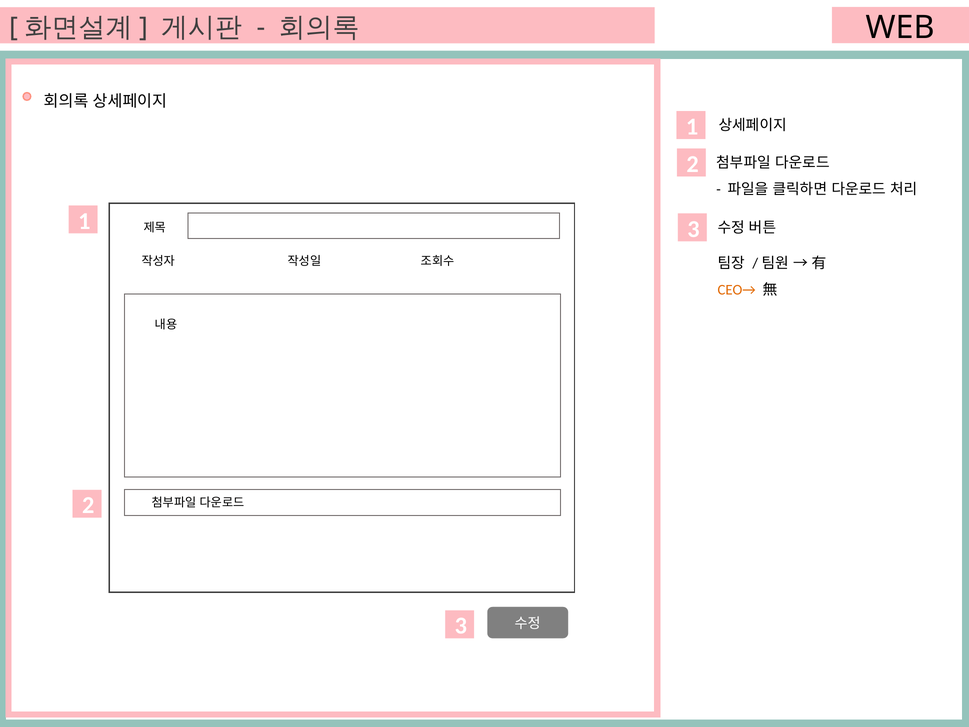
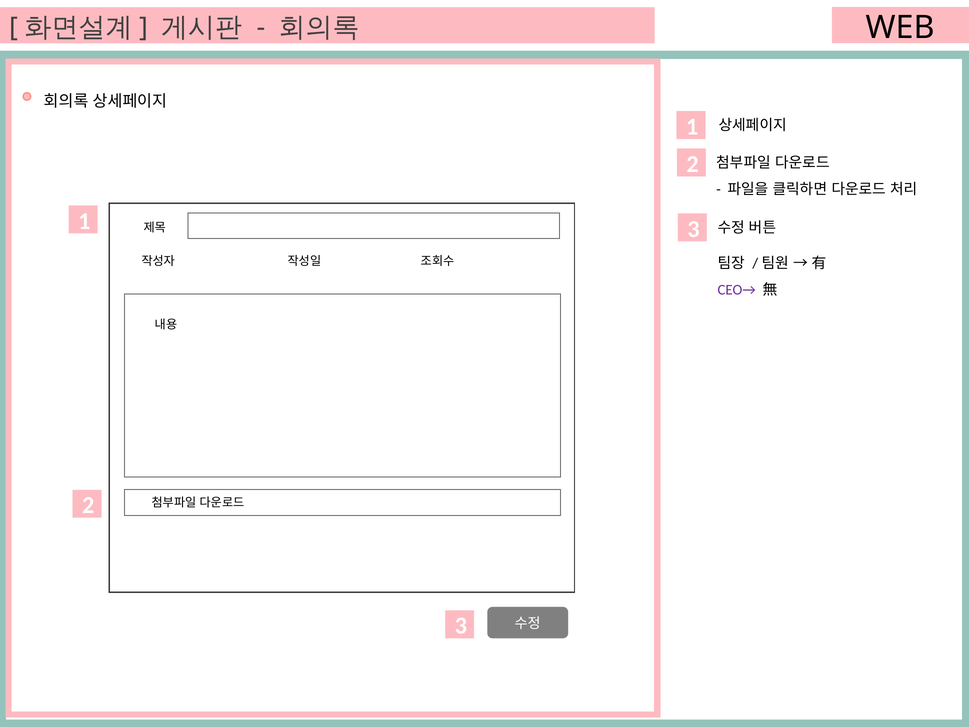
CEO→ colour: orange -> purple (737, 290)
